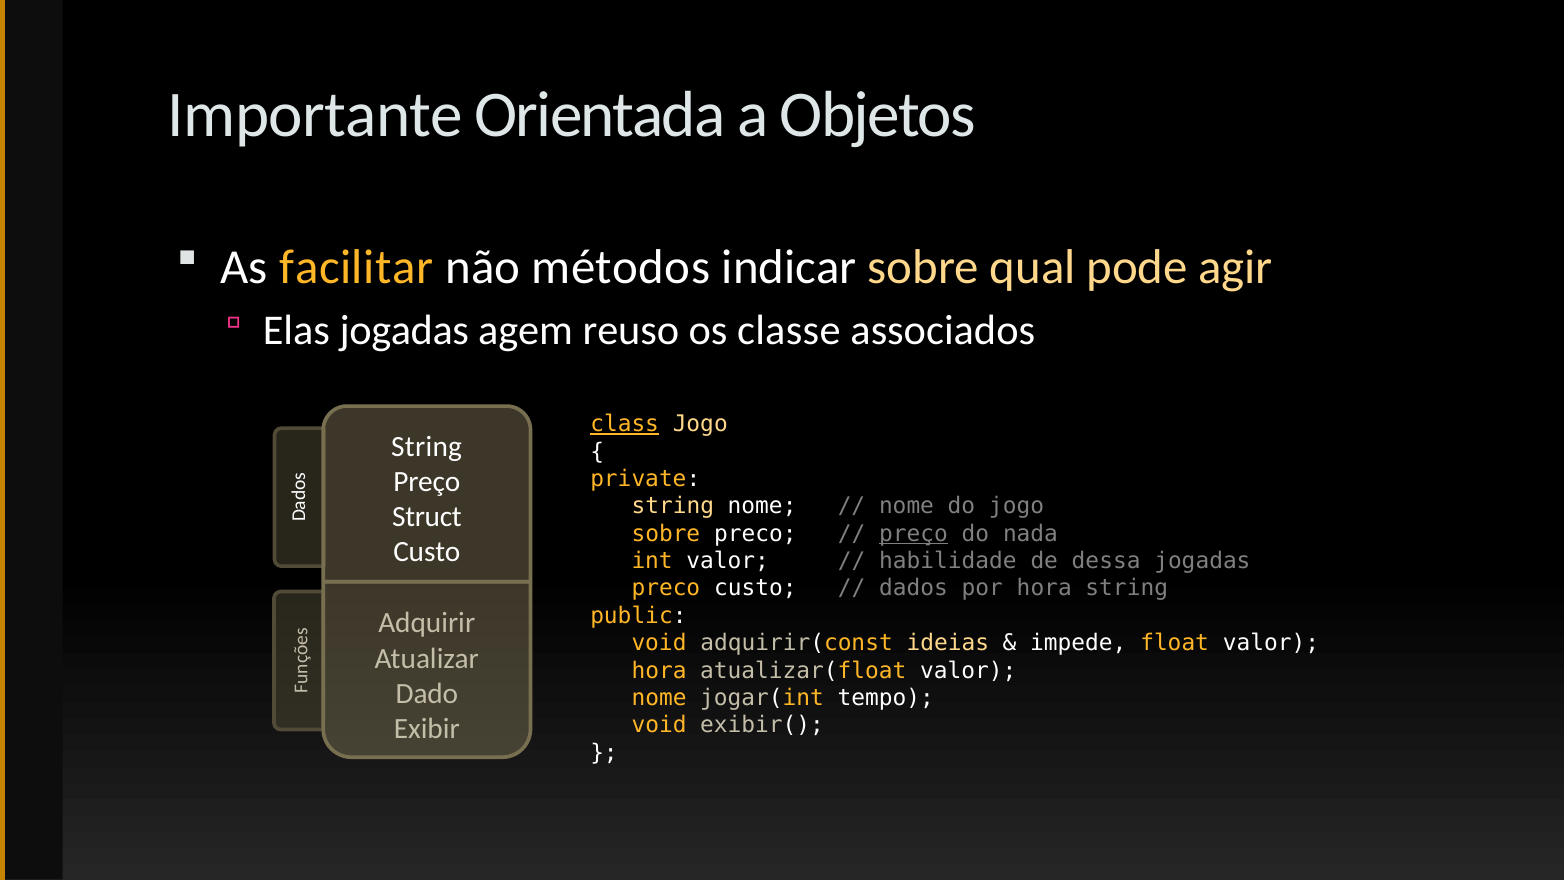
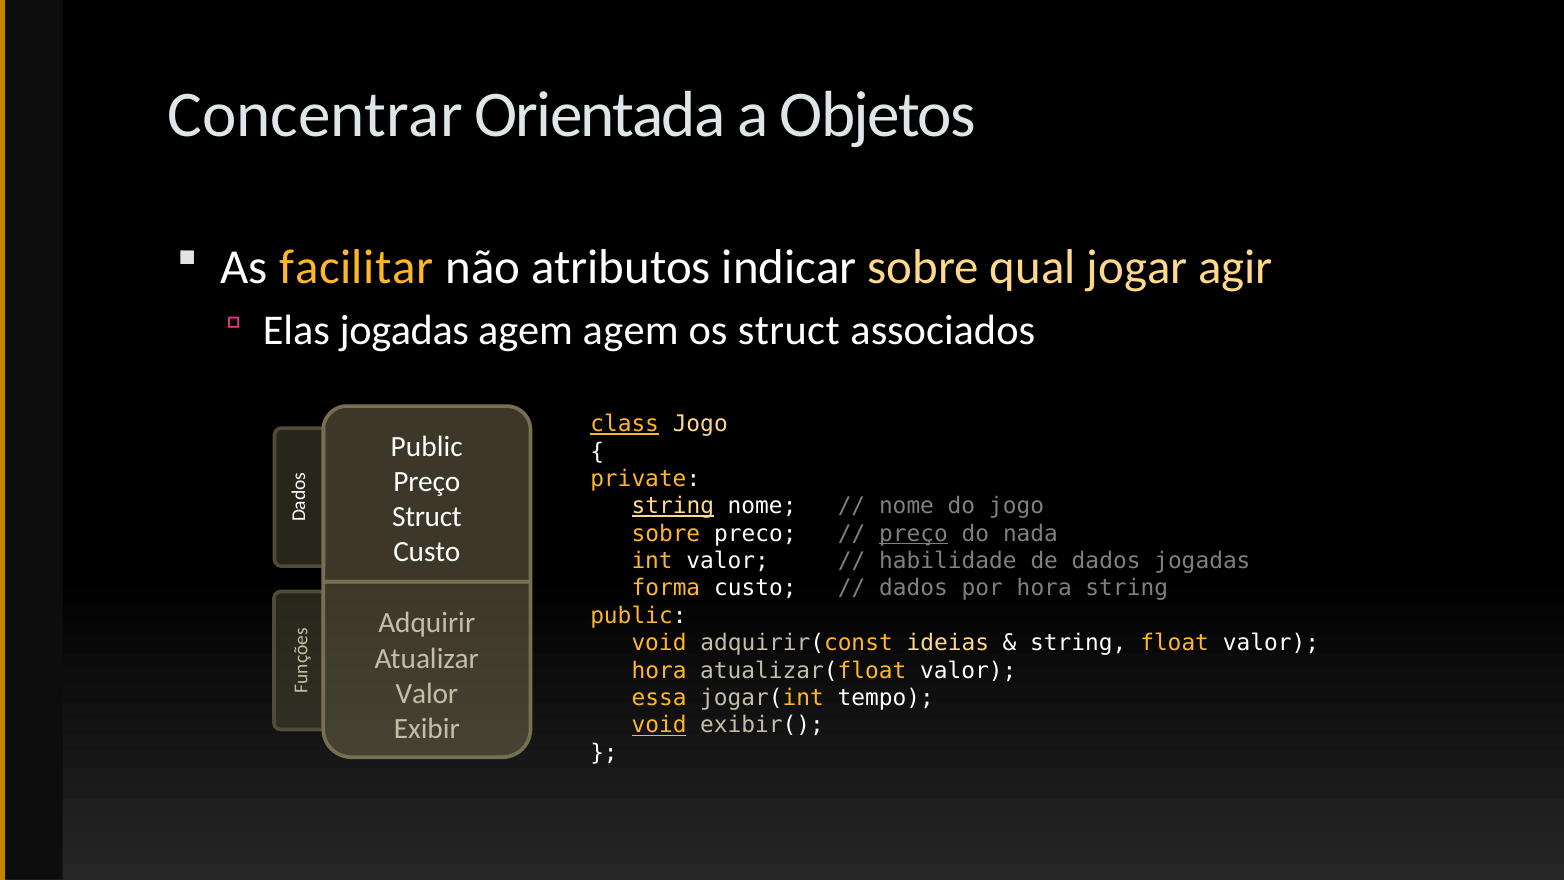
Importante: Importante -> Concentrar (315, 115)
métodos: métodos -> atributos (621, 267)
pode: pode -> jogar (1137, 267)
agem reuso: reuso -> agem (631, 330)
os classe: classe -> struct (789, 330)
String: String -> Public (427, 446)
string underline: none -> present (673, 506)
de dessa: dessa -> dados (1106, 561)
preco: preco -> forma (666, 588)
impede: impede -> string (1078, 643)
Dado: Dado -> Valor (427, 693)
nome: nome -> essa (659, 698)
void underline: none -> present (659, 725)
